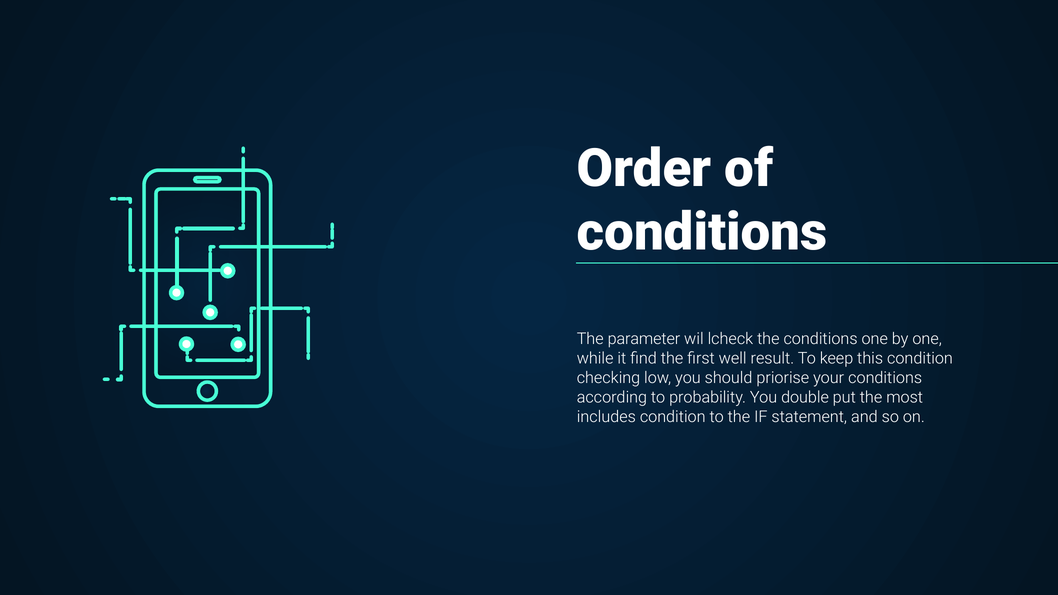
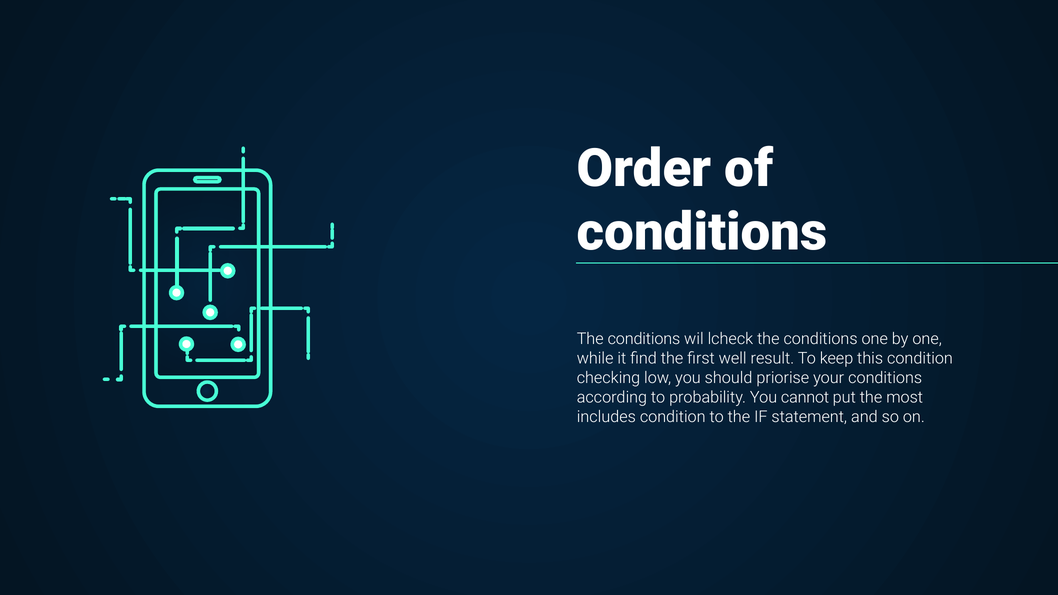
parameter: parameter -> conditions (644, 339)
double: double -> cannot (805, 397)
